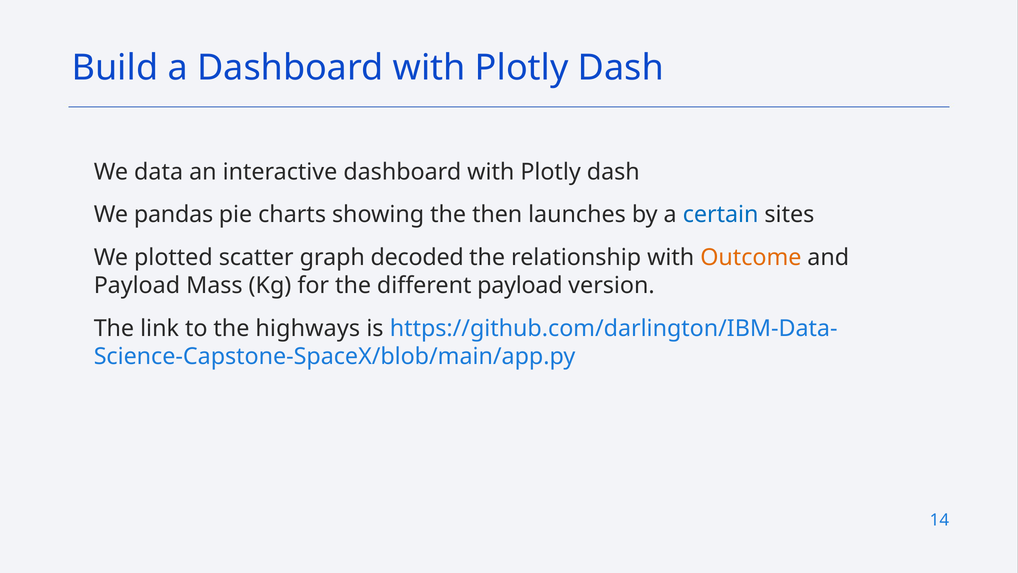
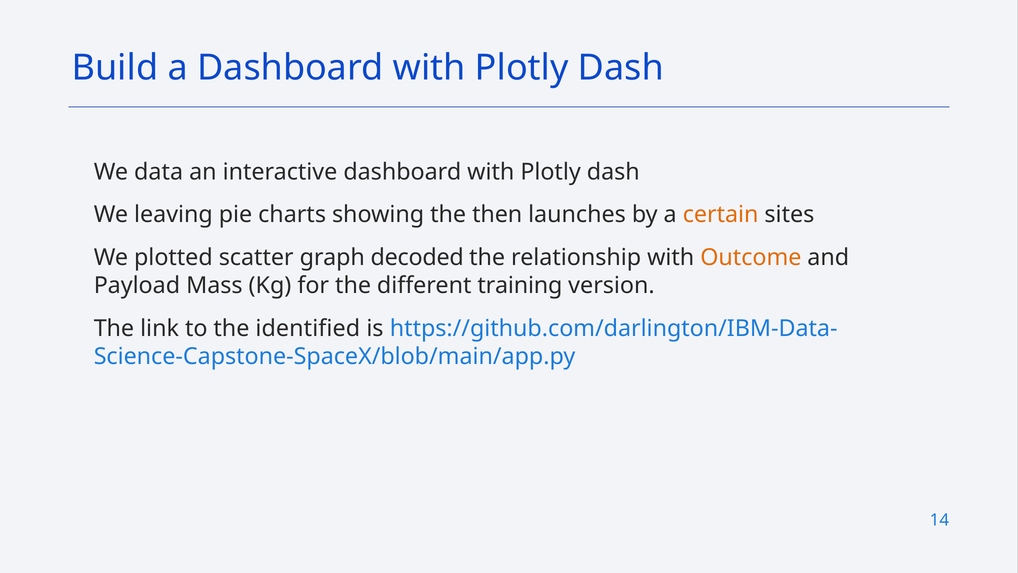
pandas: pandas -> leaving (173, 215)
certain colour: blue -> orange (721, 215)
different payload: payload -> training (520, 285)
highways: highways -> identified (308, 328)
